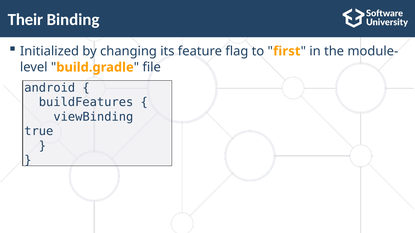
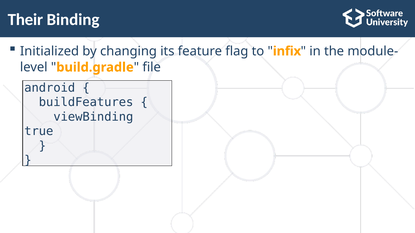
first: first -> infix (287, 51)
